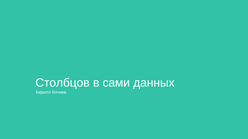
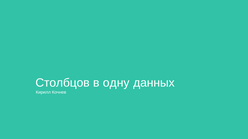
сами: сами -> одну (116, 83)
